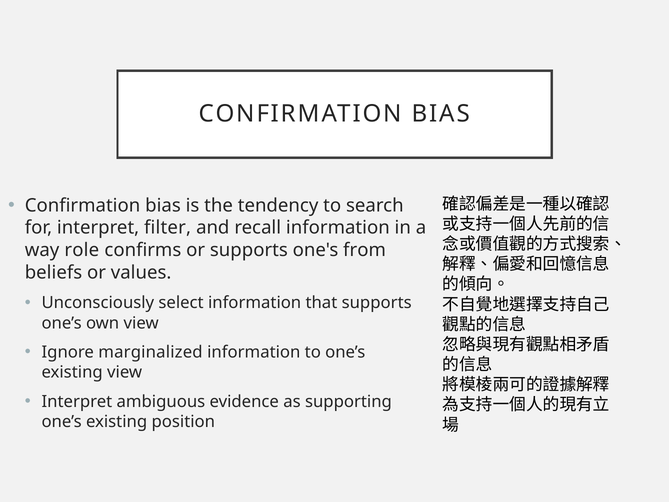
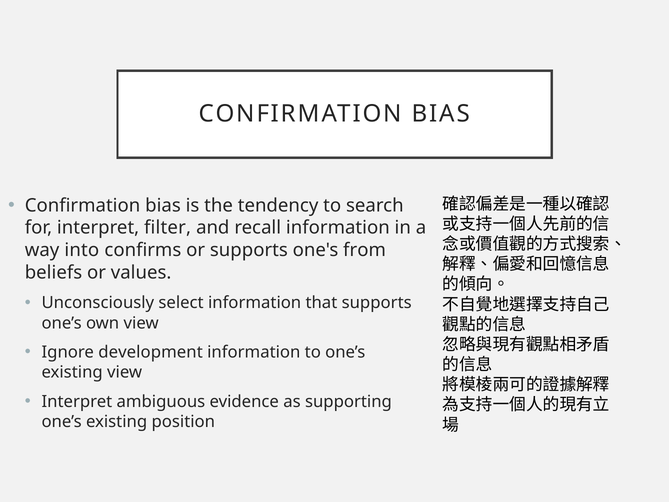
role: role -> into (82, 250)
marginalized: marginalized -> development (151, 352)
